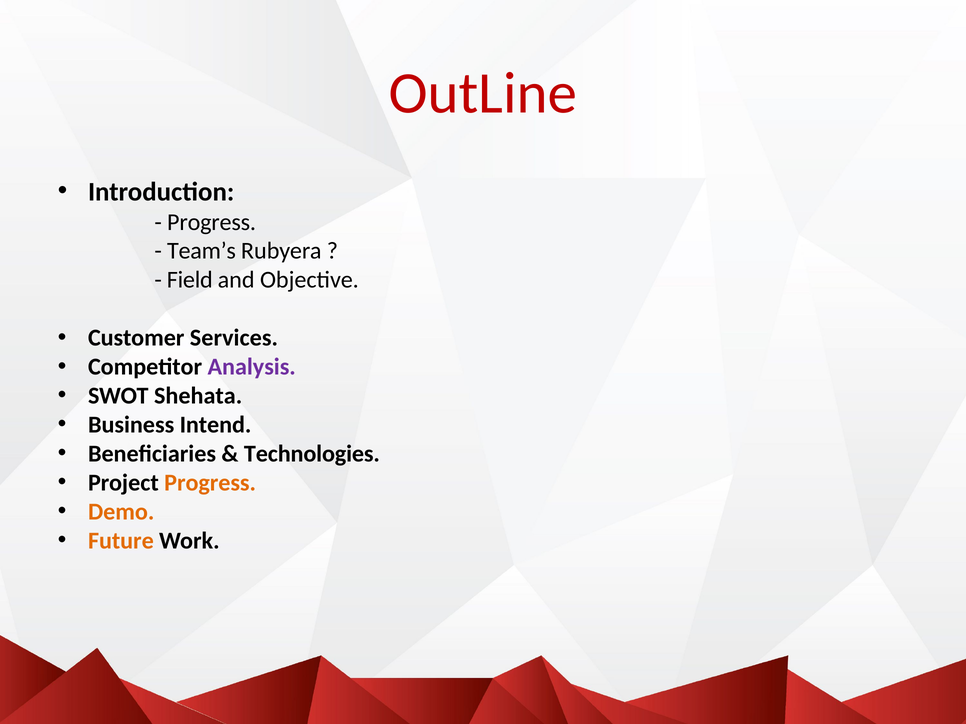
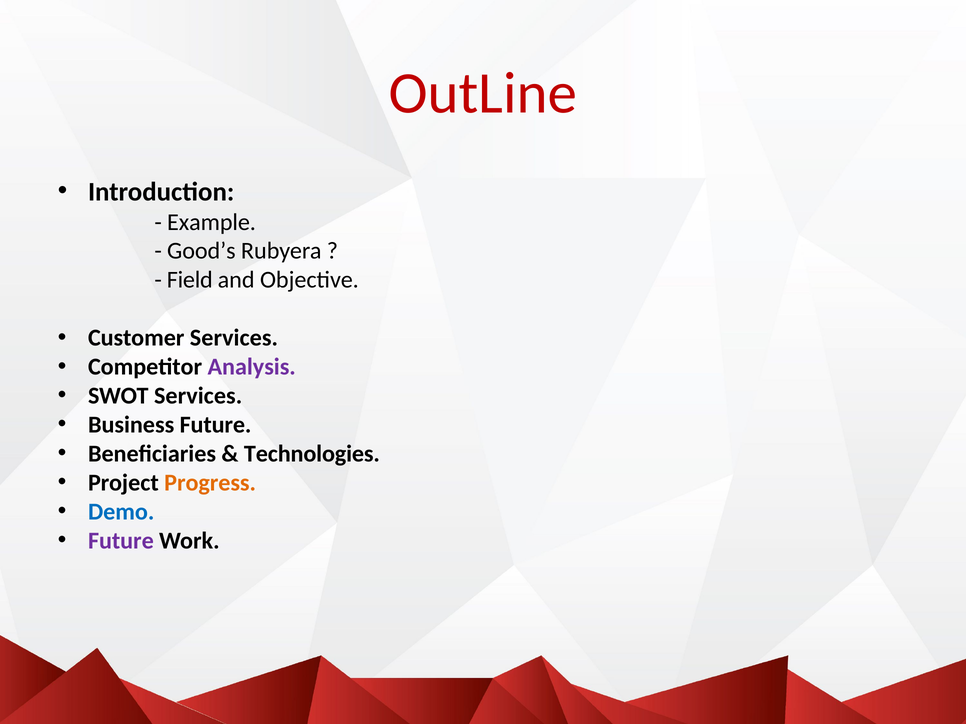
Progress: Progress -> Example (212, 222)
Team’s: Team’s -> Good’s (201, 251)
SWOT Shehata: Shehata -> Services (198, 396)
Business Intend: Intend -> Future (216, 425)
Demo colour: orange -> blue (121, 512)
Future colour: orange -> purple (121, 541)
